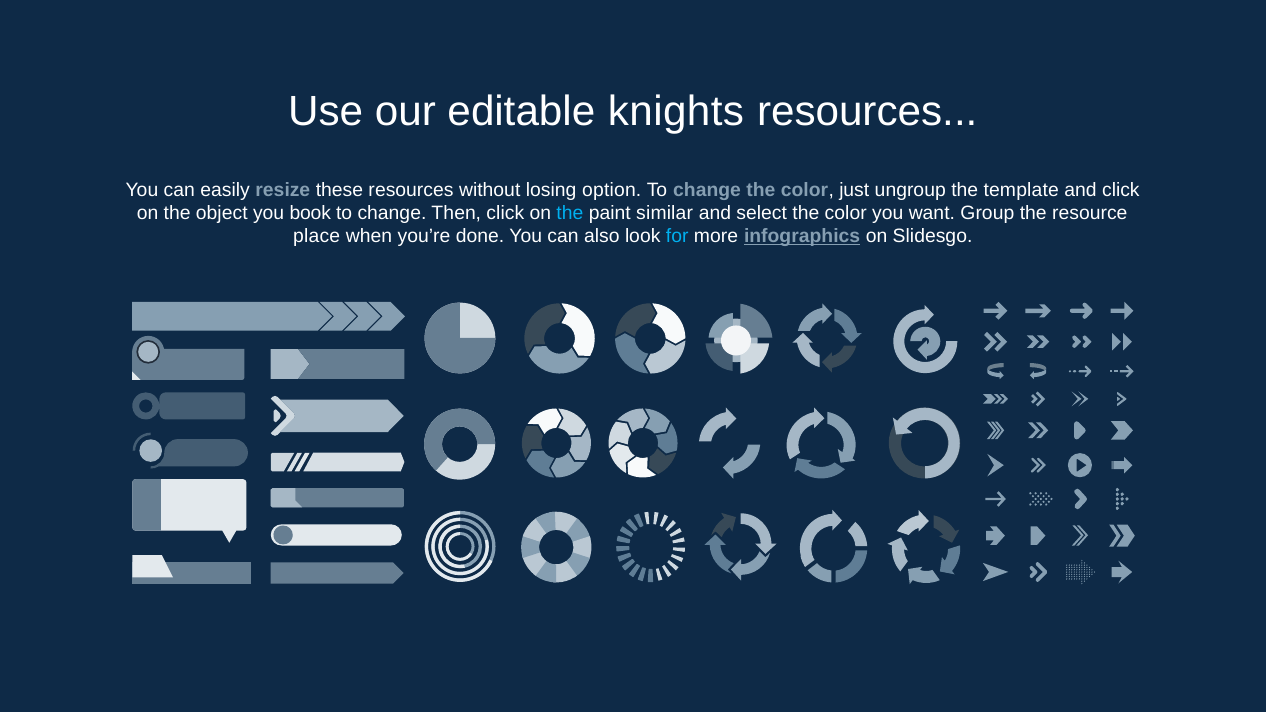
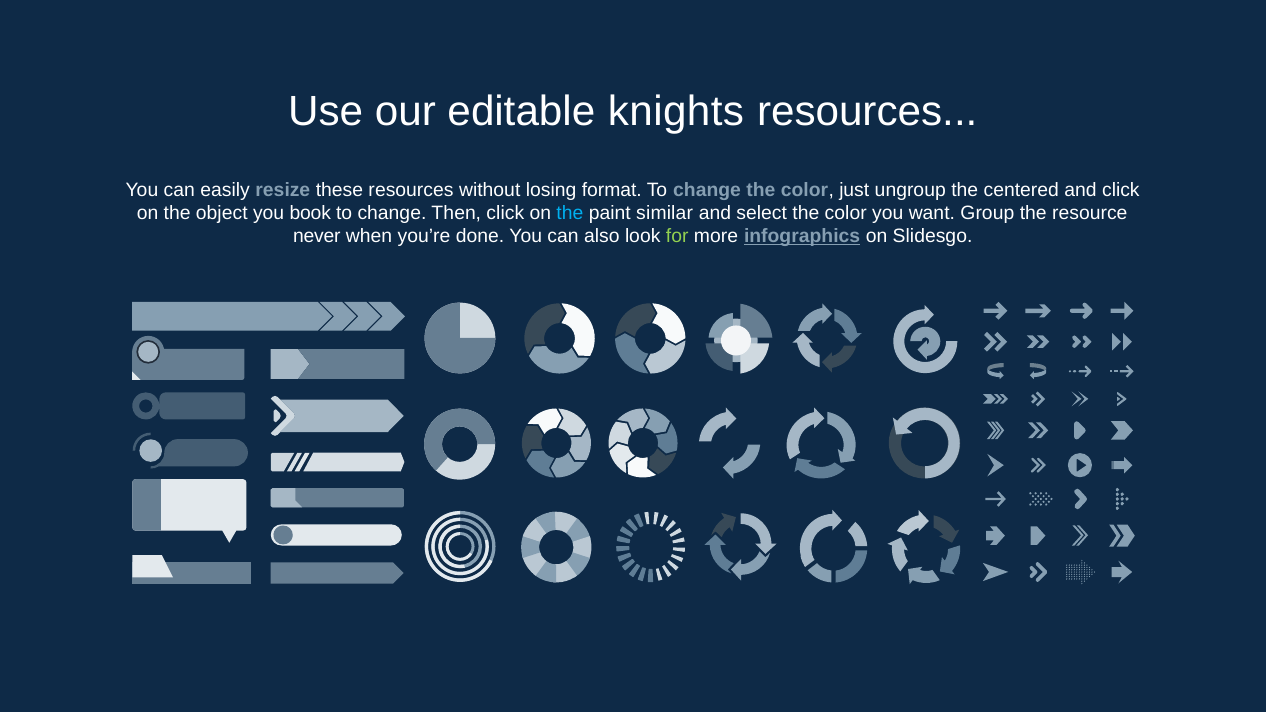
option: option -> format (612, 190)
template: template -> centered (1021, 190)
place: place -> never (317, 237)
for colour: light blue -> light green (677, 237)
